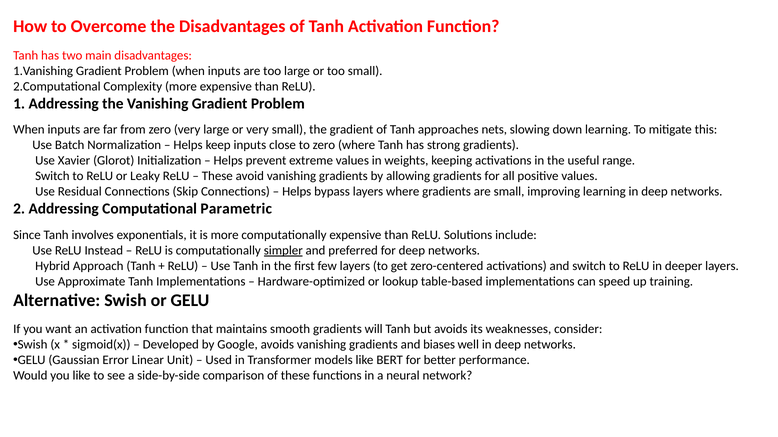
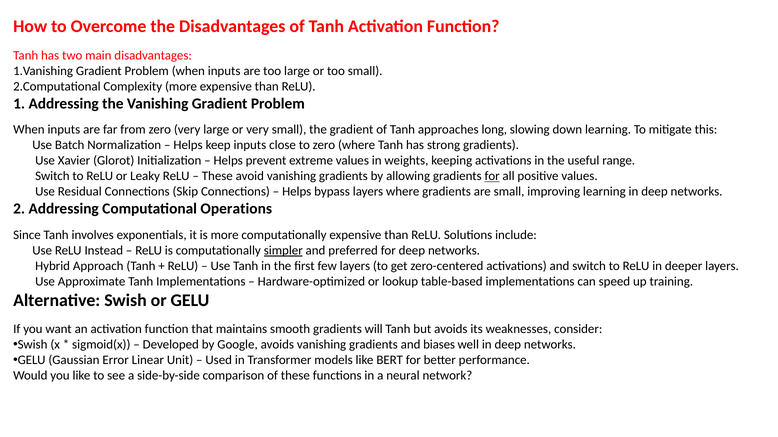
nets: nets -> long (494, 130)
for underline: none -> present (492, 176)
Parametric: Parametric -> Operations (236, 209)
